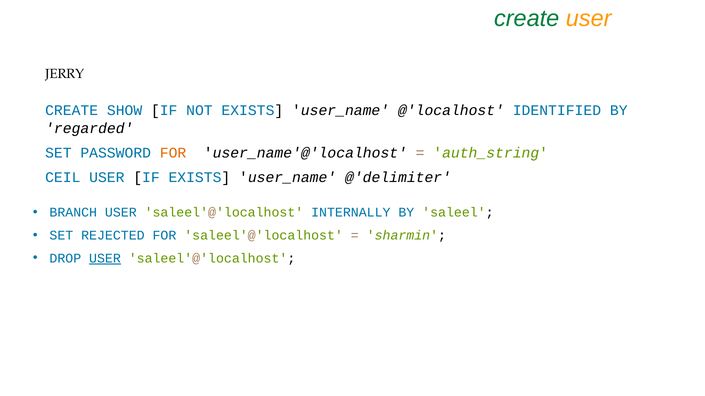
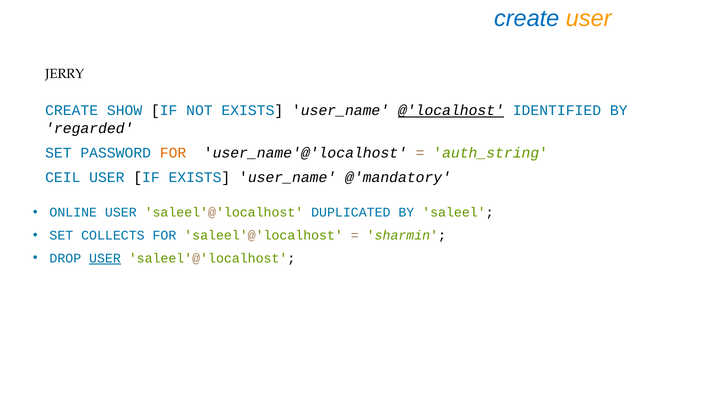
create colour: green -> blue (527, 18)
@'localhost underline: none -> present (451, 111)
@'delimiter: @'delimiter -> @'mandatory (398, 178)
BRANCH: BRANCH -> ONLINE (73, 213)
INTERNALLY: INTERNALLY -> DUPLICATED (351, 213)
REJECTED: REJECTED -> COLLECTS (113, 236)
